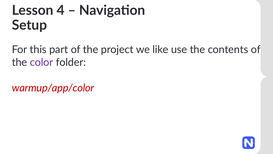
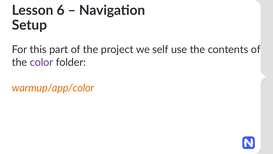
4: 4 -> 6 (61, 10)
like: like -> self (160, 49)
warmup/app/color colour: red -> orange (53, 88)
